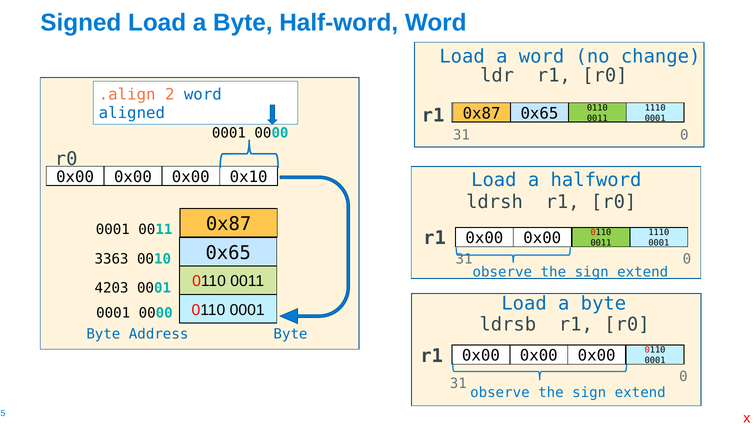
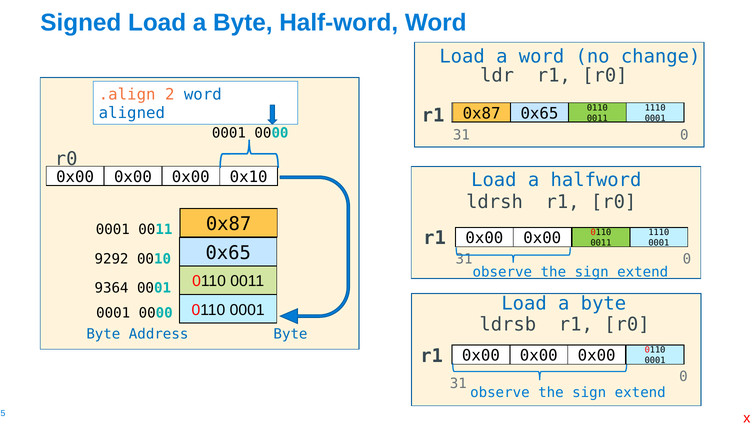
3363: 3363 -> 9292 (112, 259)
4203: 4203 -> 9364 (112, 288)
